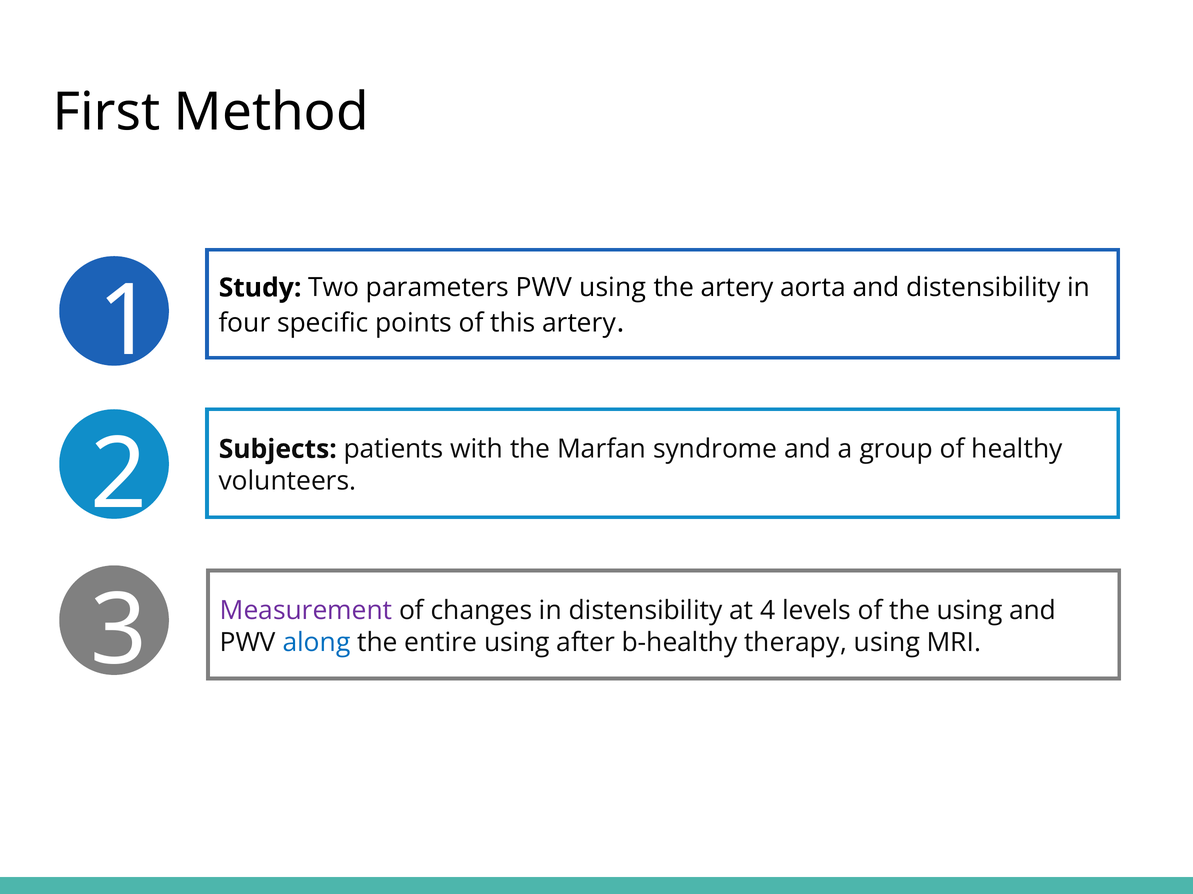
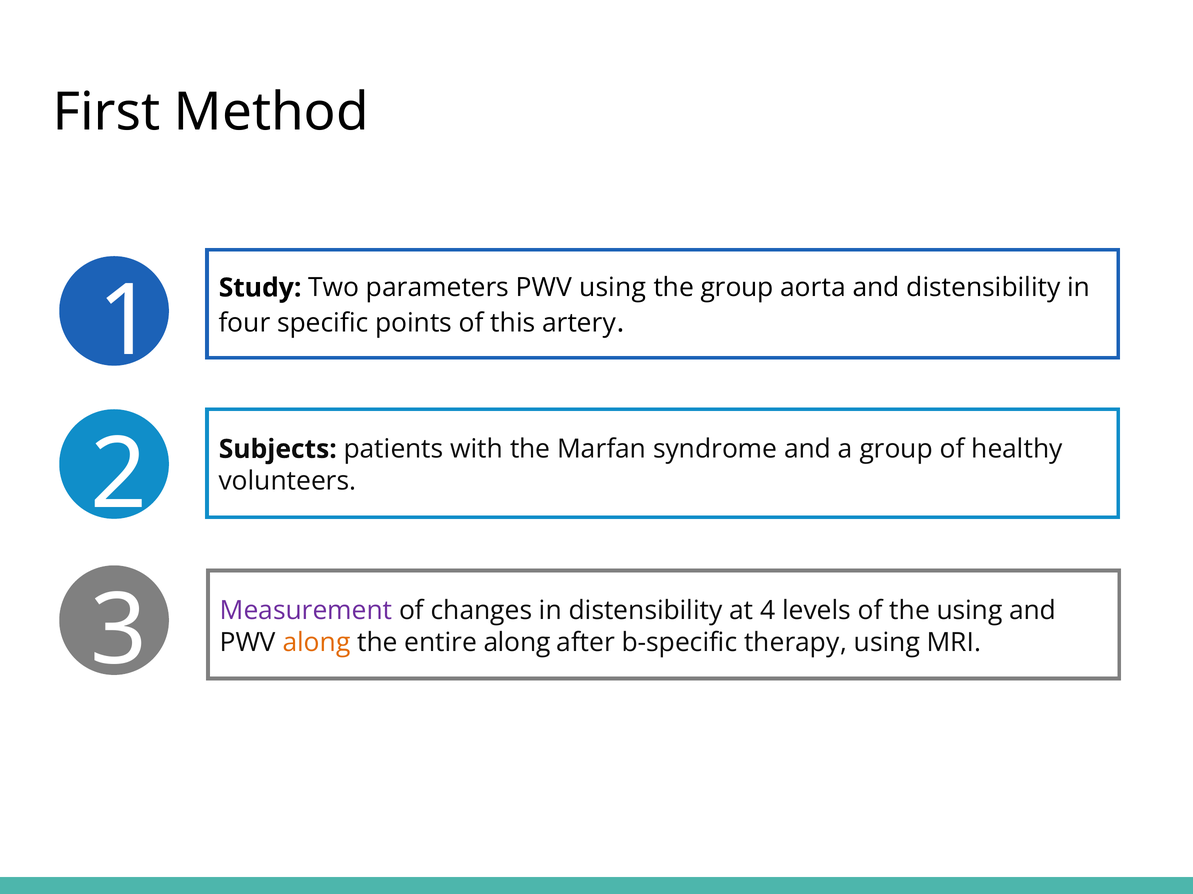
the artery: artery -> group (737, 288)
along colour: blue -> orange (316, 643)
entire using: using -> along (517, 643)
b-healthy: b-healthy -> b-specific (680, 643)
